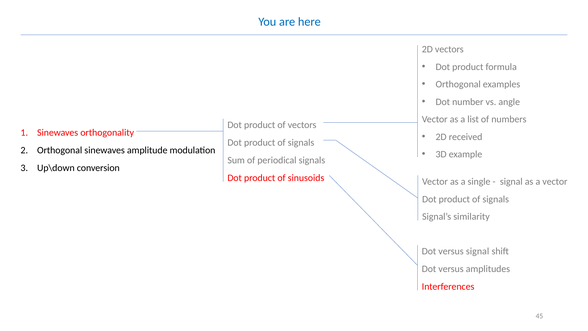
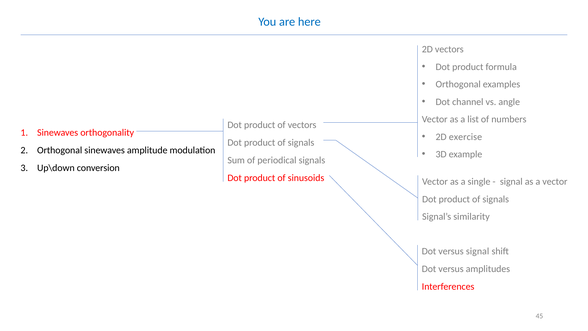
number: number -> channel (468, 102)
received: received -> exercise (465, 137)
